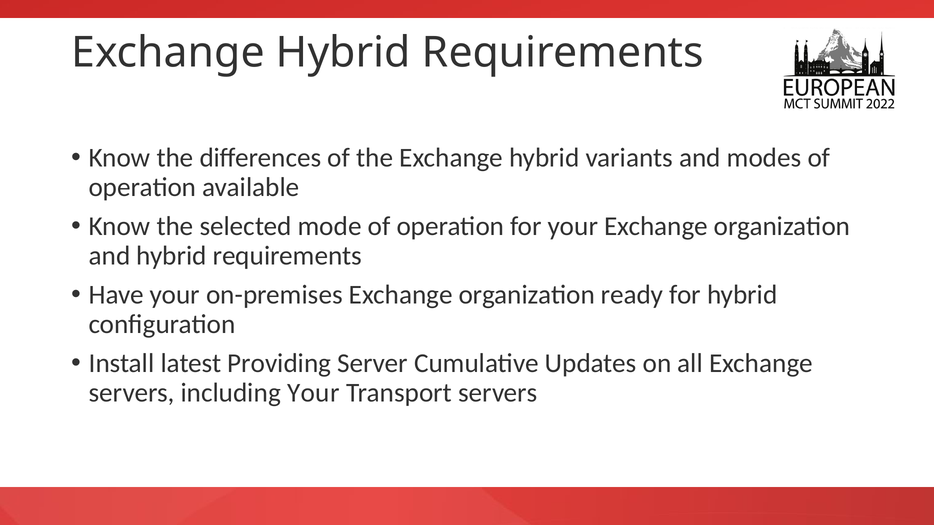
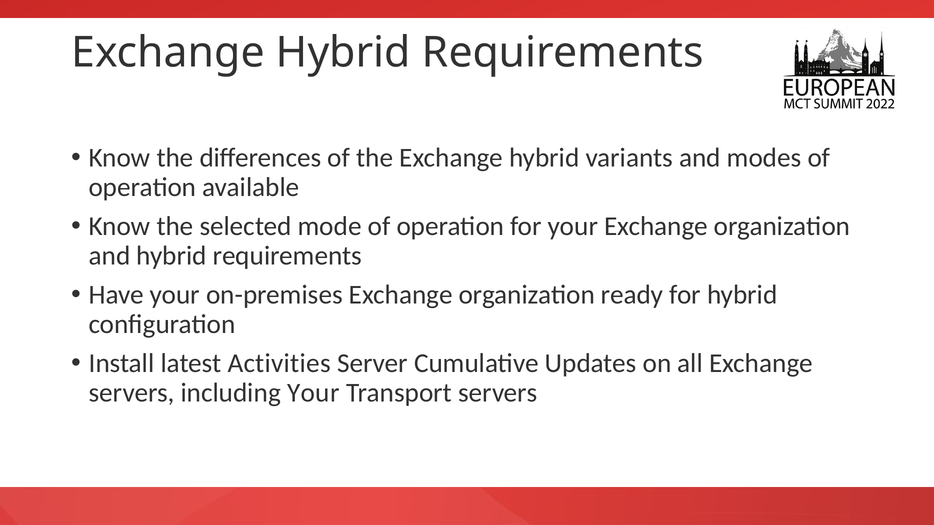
Providing: Providing -> Activities (279, 364)
